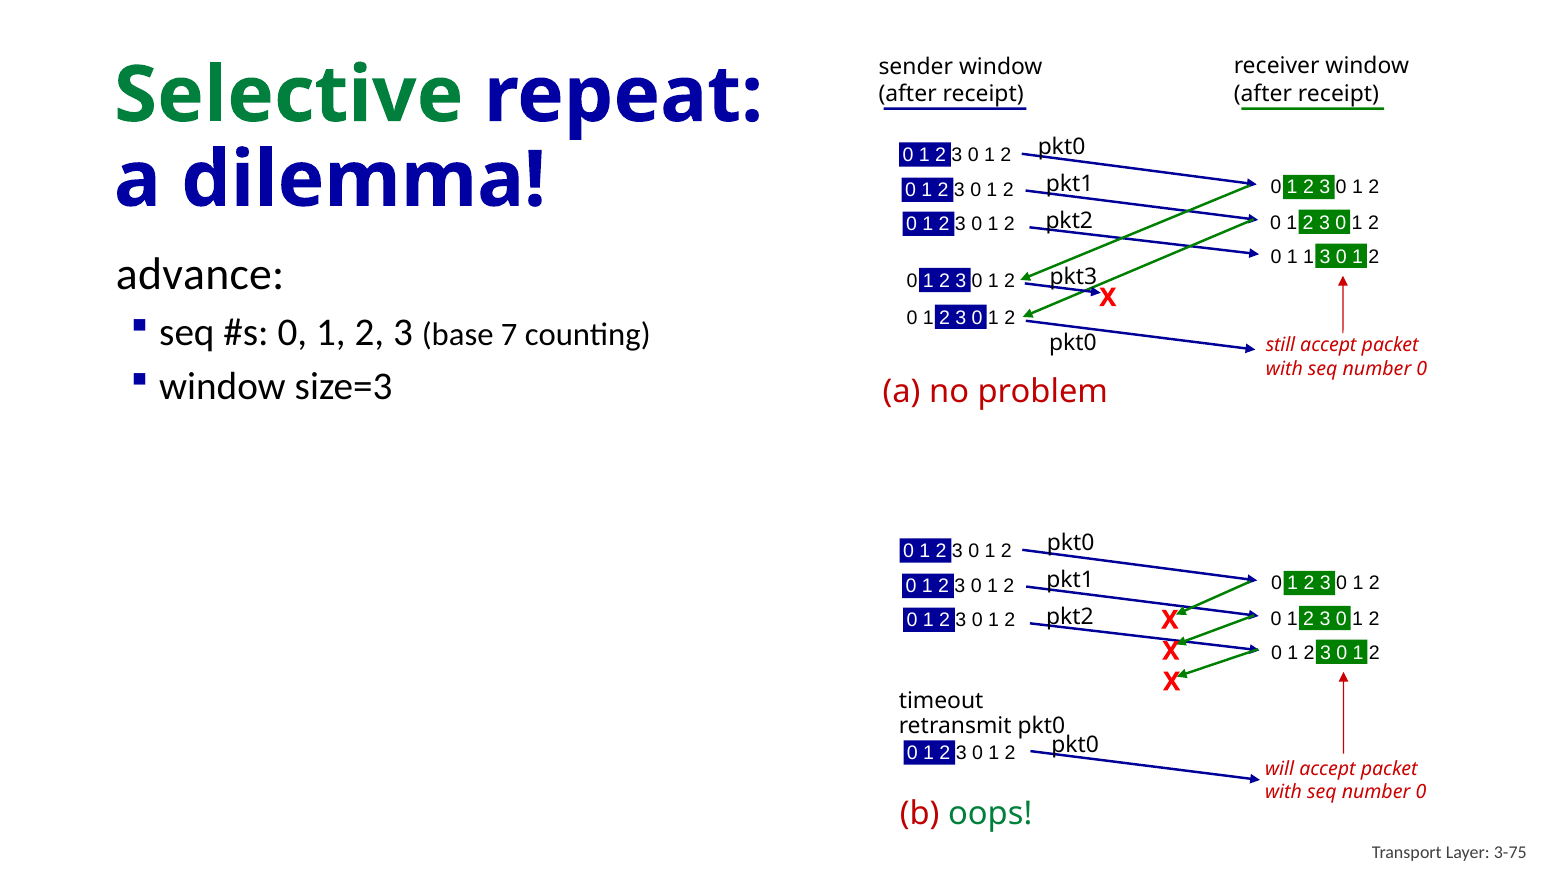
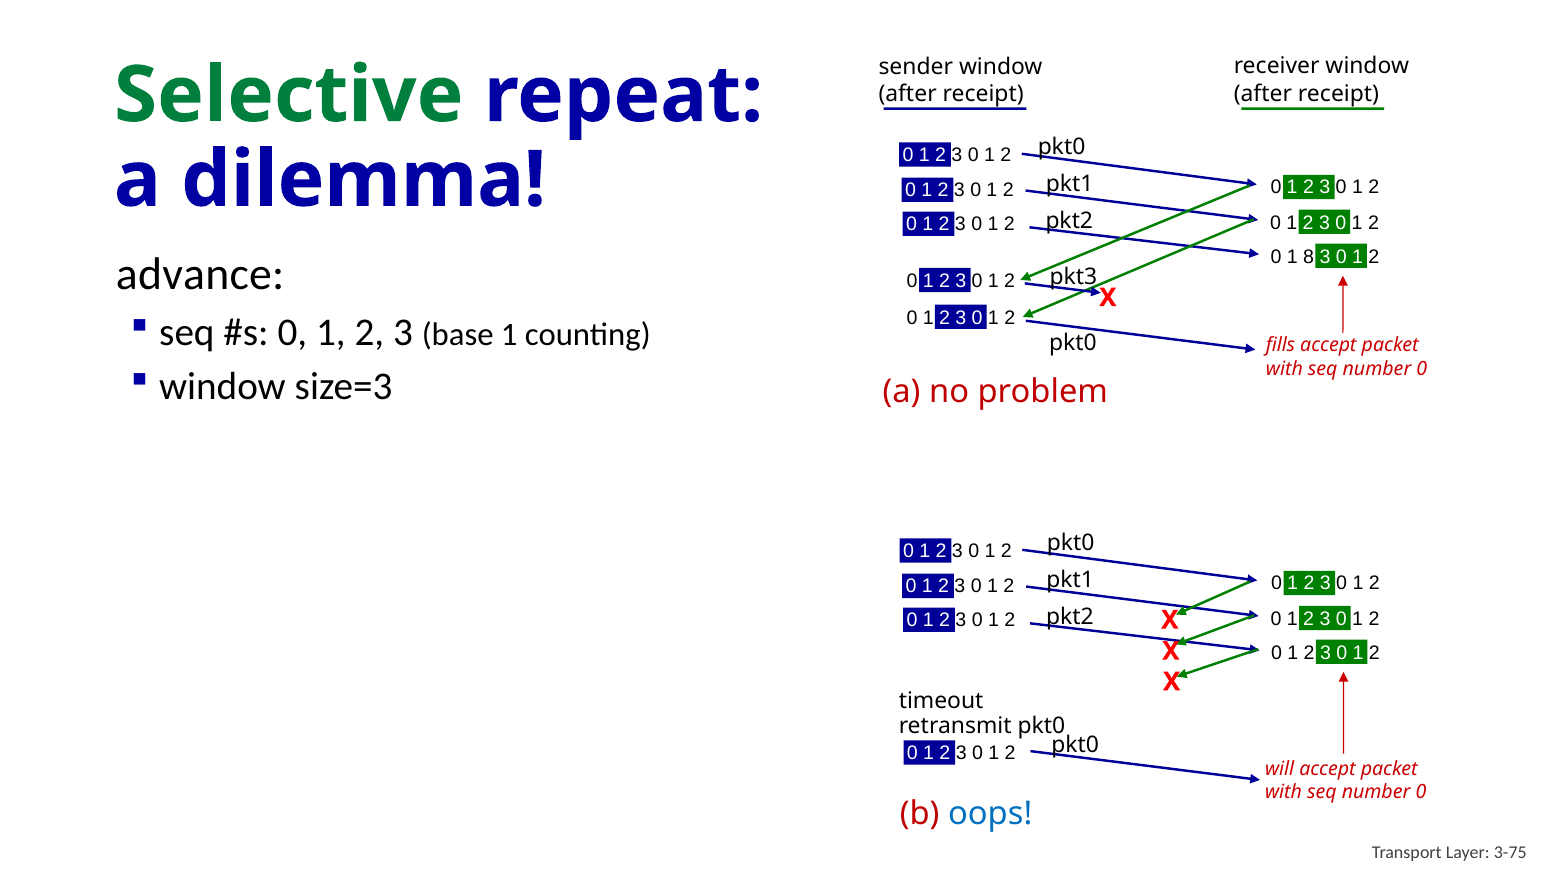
1 1: 1 -> 8 (1309, 257)
base 7: 7 -> 1 (509, 335)
still: still -> fills (1281, 345)
oops colour: green -> blue (990, 814)
